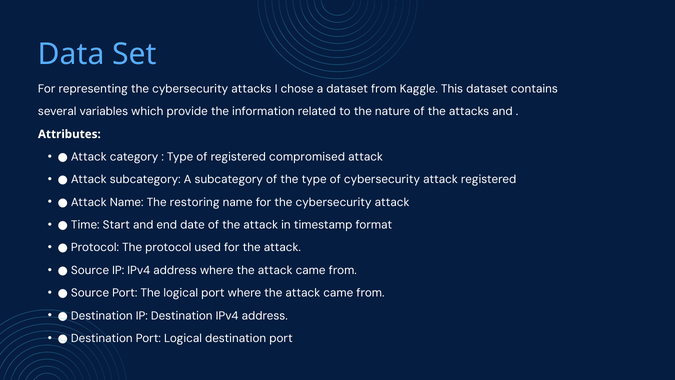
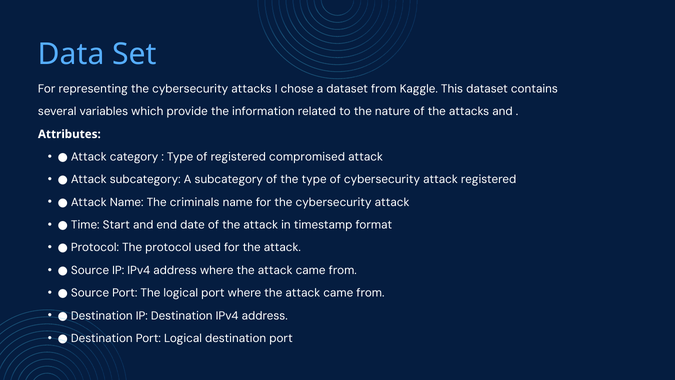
restoring: restoring -> criminals (195, 202)
